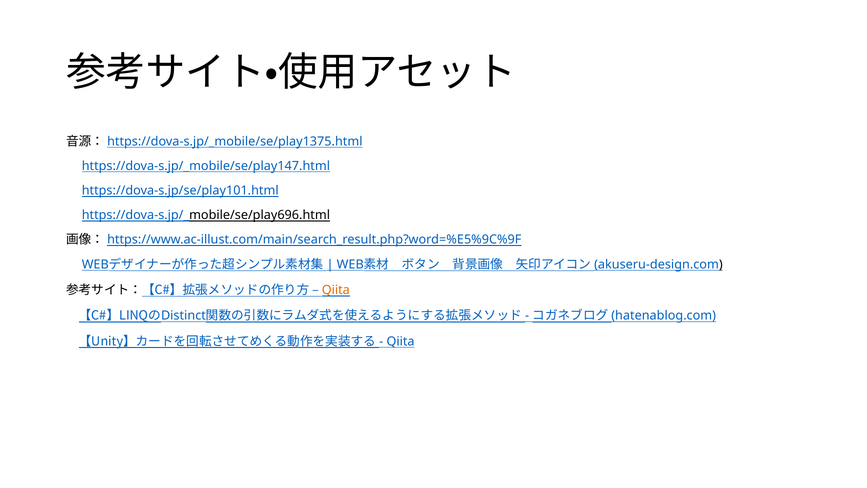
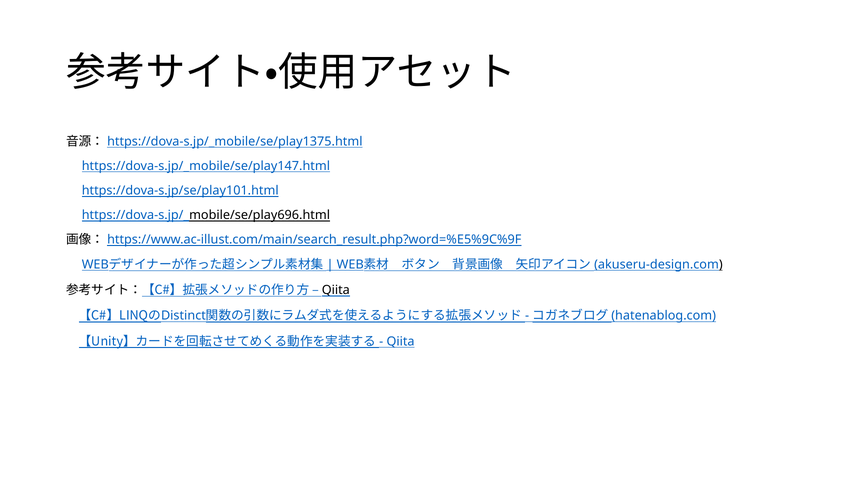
Qiita colour: orange -> black (336, 290)
